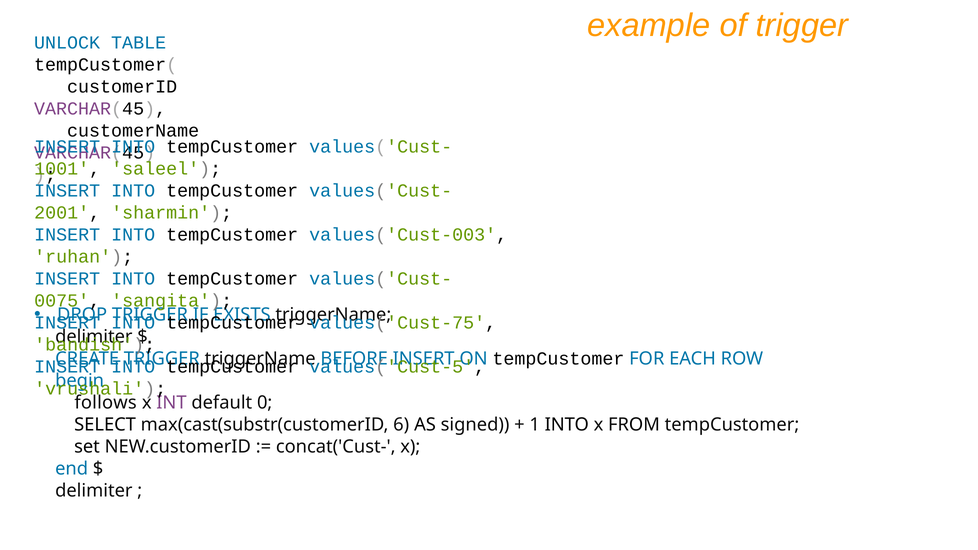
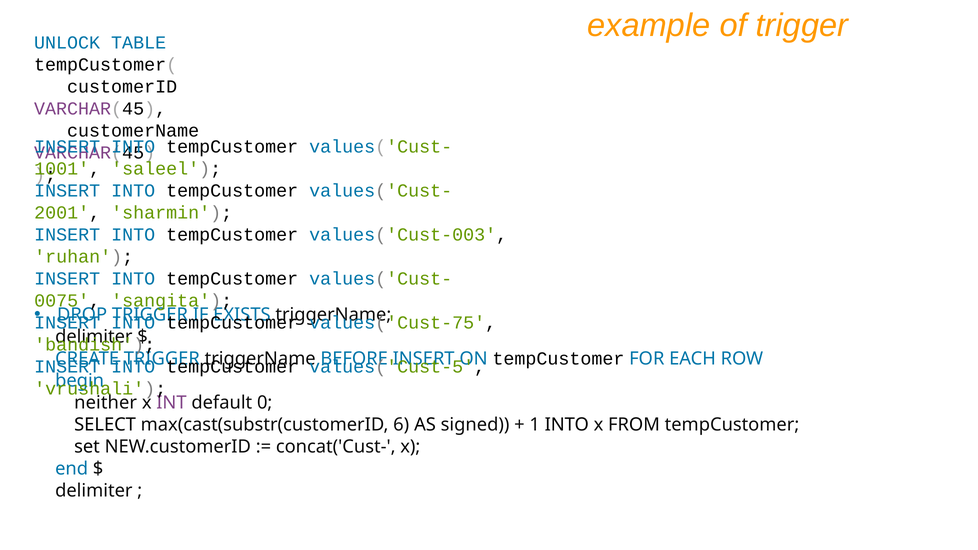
follows: follows -> neither (106, 403)
